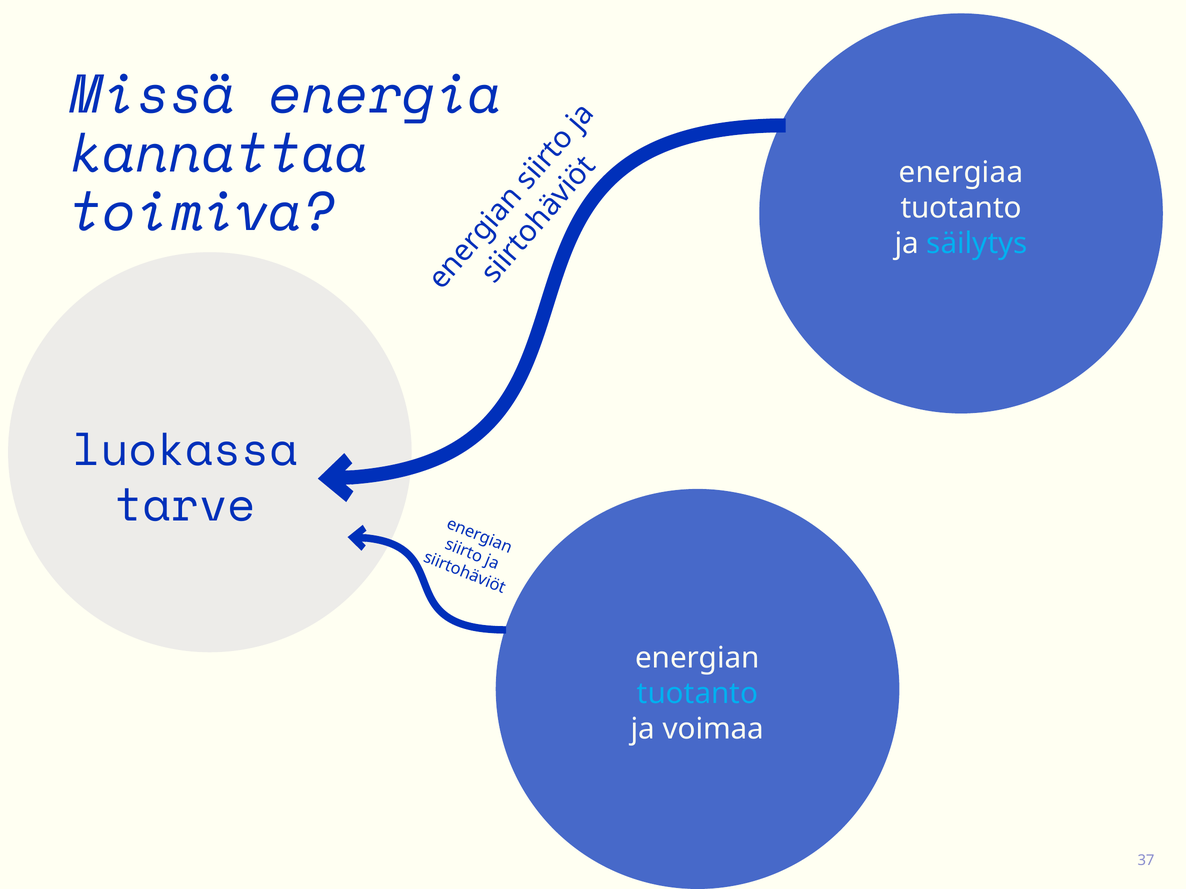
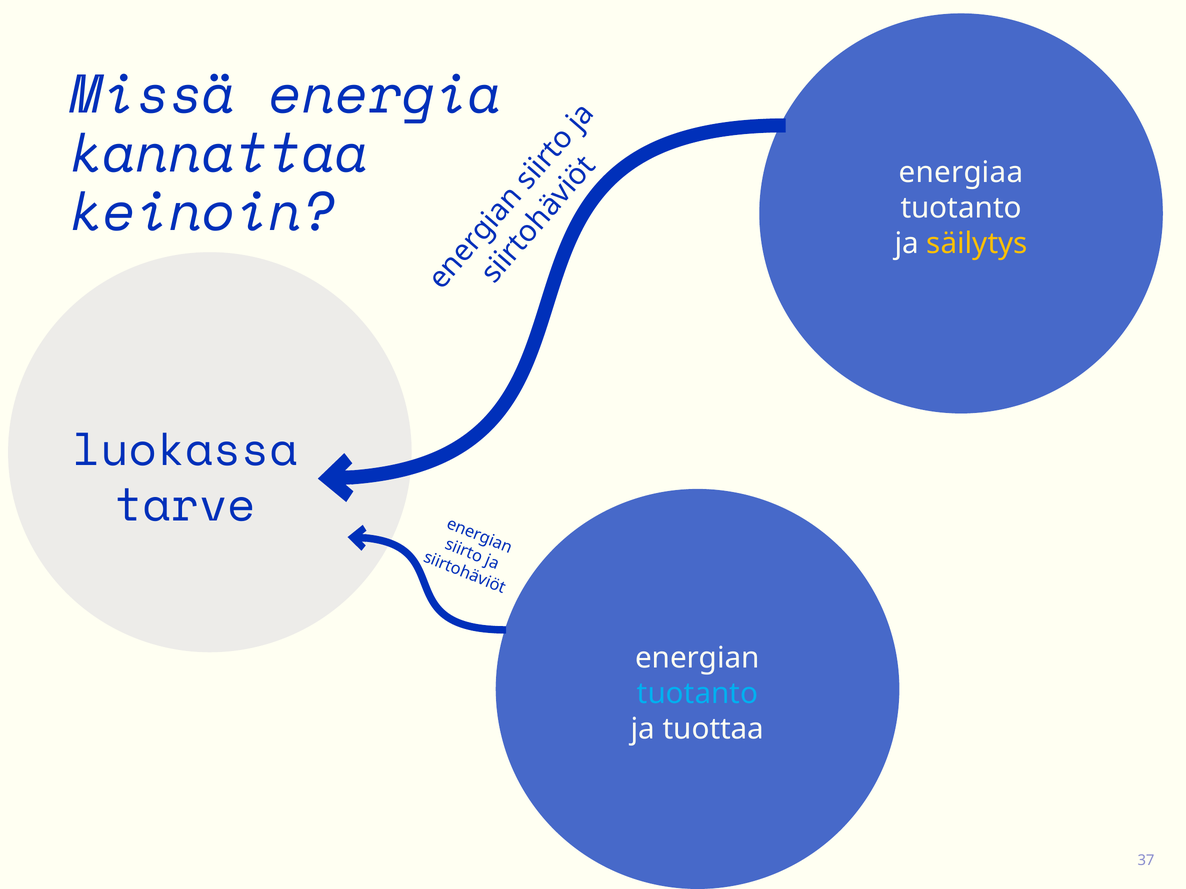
toimiva: toimiva -> keinoin (203, 212)
säilytys colour: light blue -> yellow (977, 244)
voimaa: voimaa -> tuottaa (713, 729)
